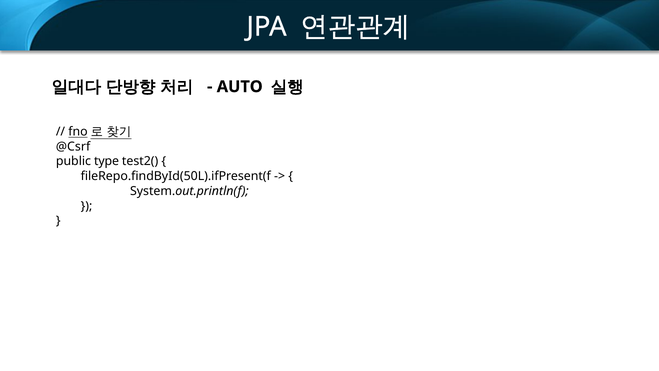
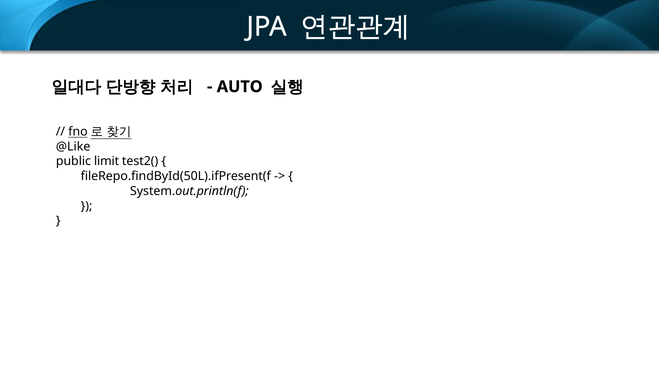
@Csrf: @Csrf -> @Like (73, 146)
type: type -> limit (107, 161)
